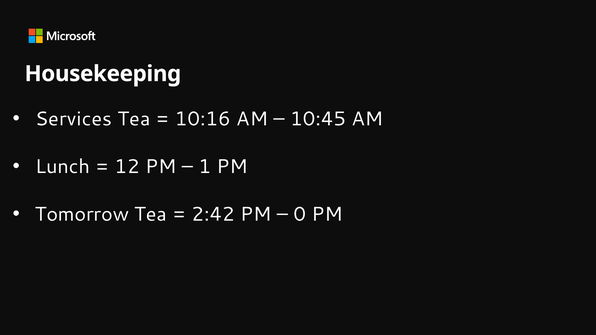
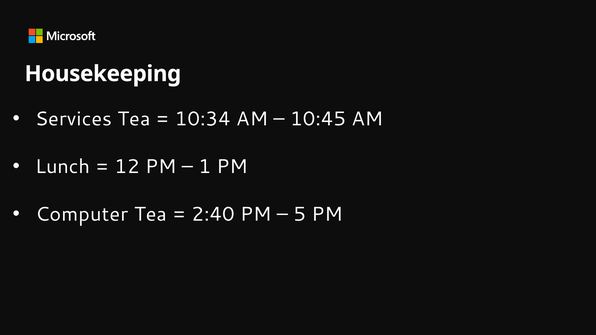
10:16: 10:16 -> 10:34 (203, 119)
Tomorrow: Tomorrow -> Computer (82, 215)
2:42: 2:42 -> 2:40 (213, 215)
0: 0 -> 5 (300, 215)
